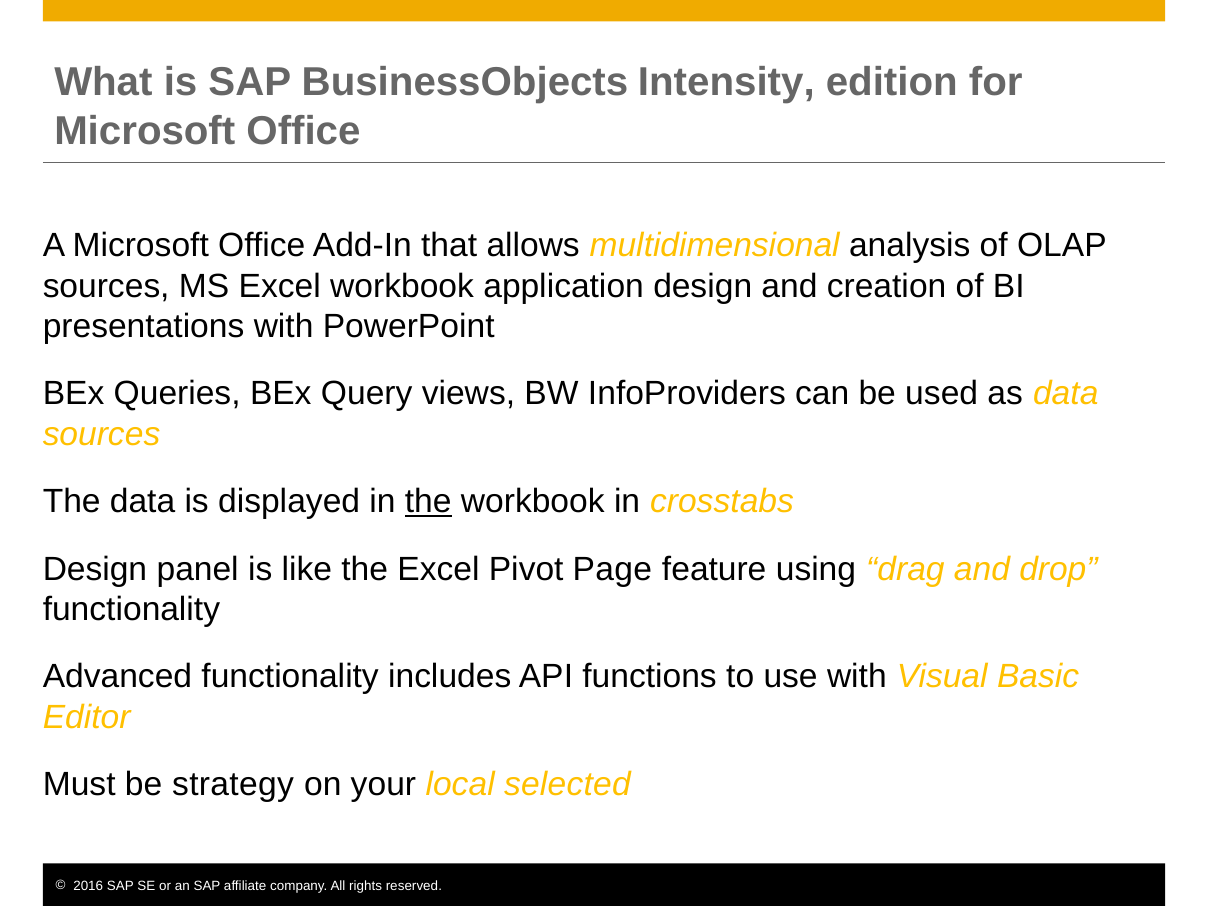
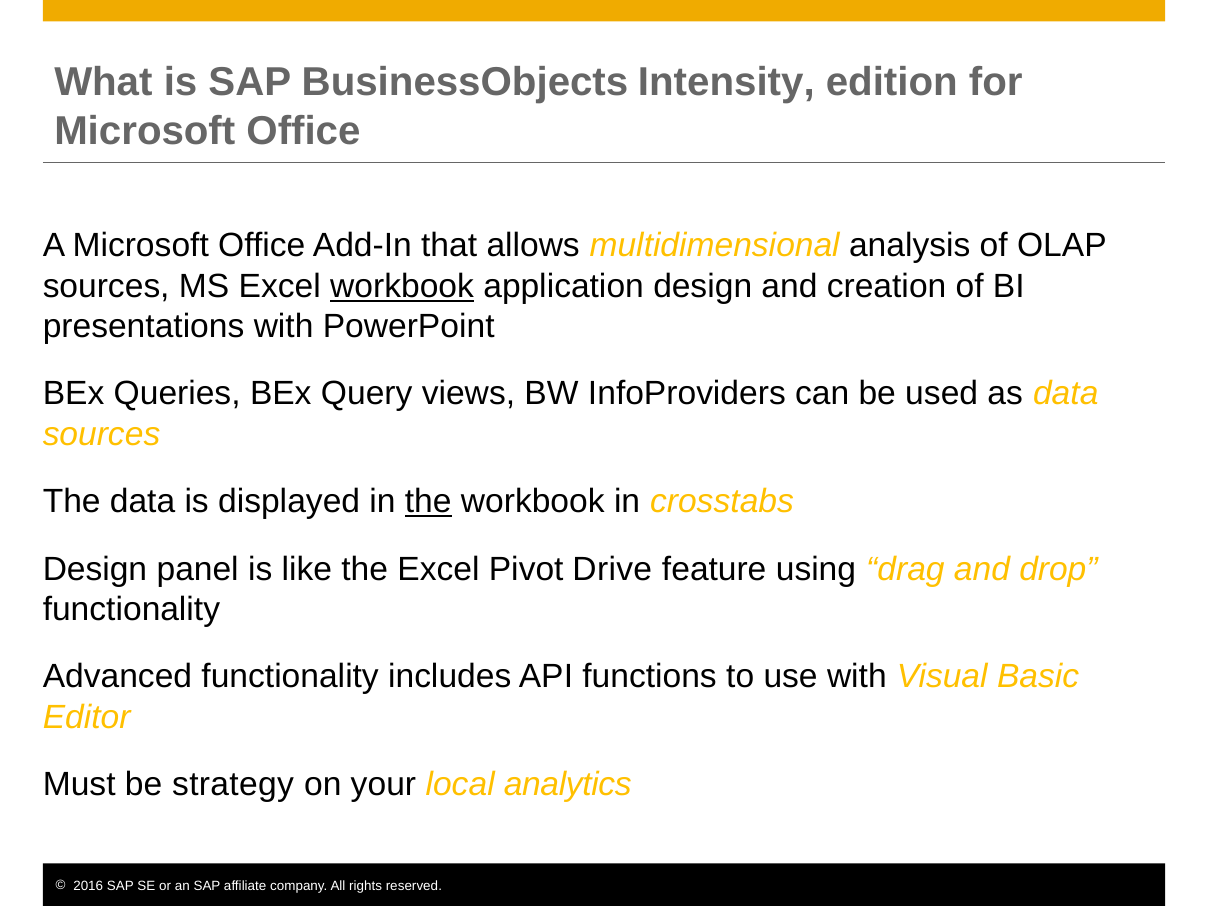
workbook underline: none -> present (402, 286)
Page: Page -> Drive (612, 569)
selected: selected -> analytics (568, 785)
